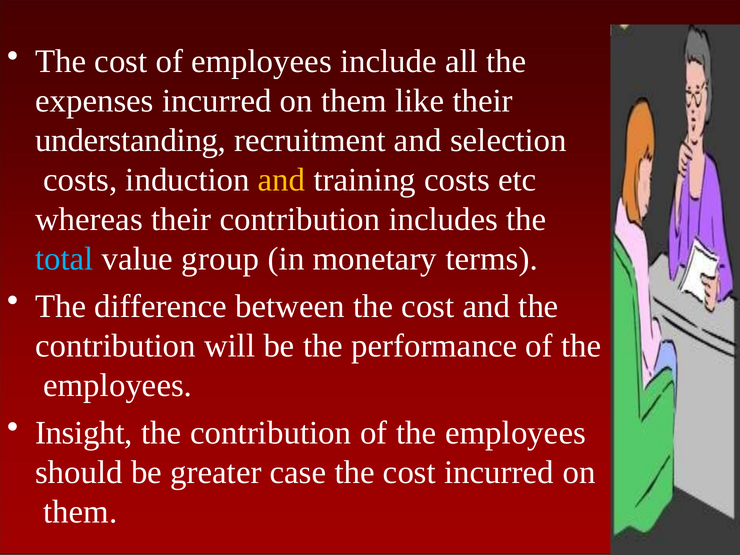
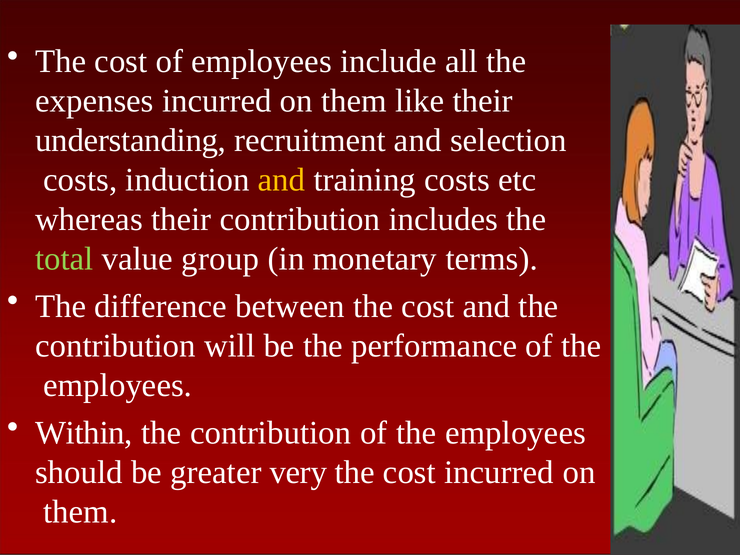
total colour: light blue -> light green (64, 259)
Insight: Insight -> Within (84, 433)
case: case -> very (298, 472)
